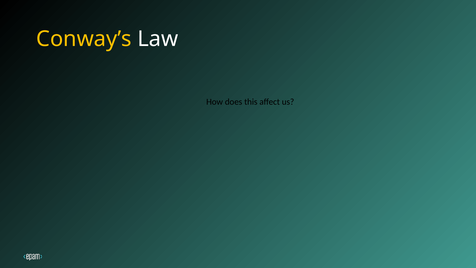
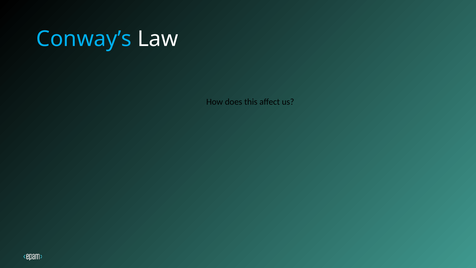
Conway’s colour: yellow -> light blue (84, 39)
